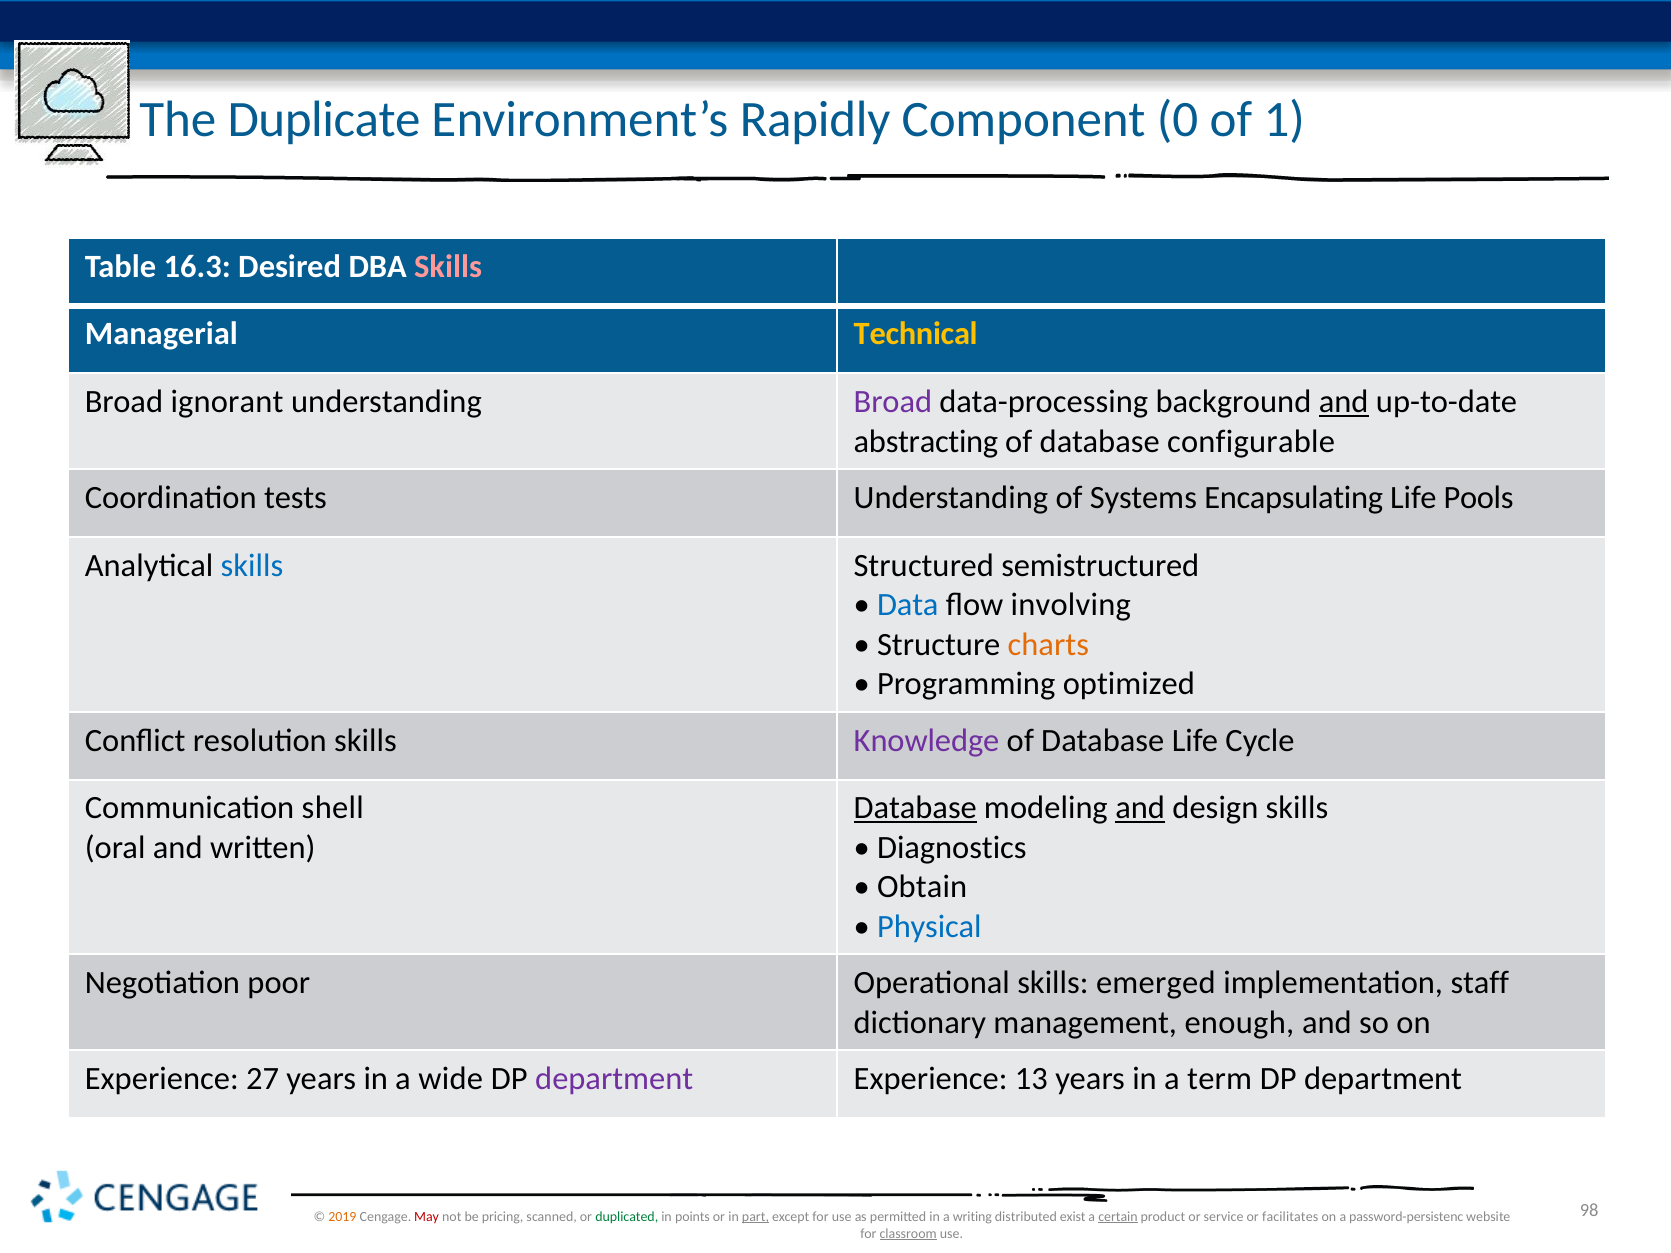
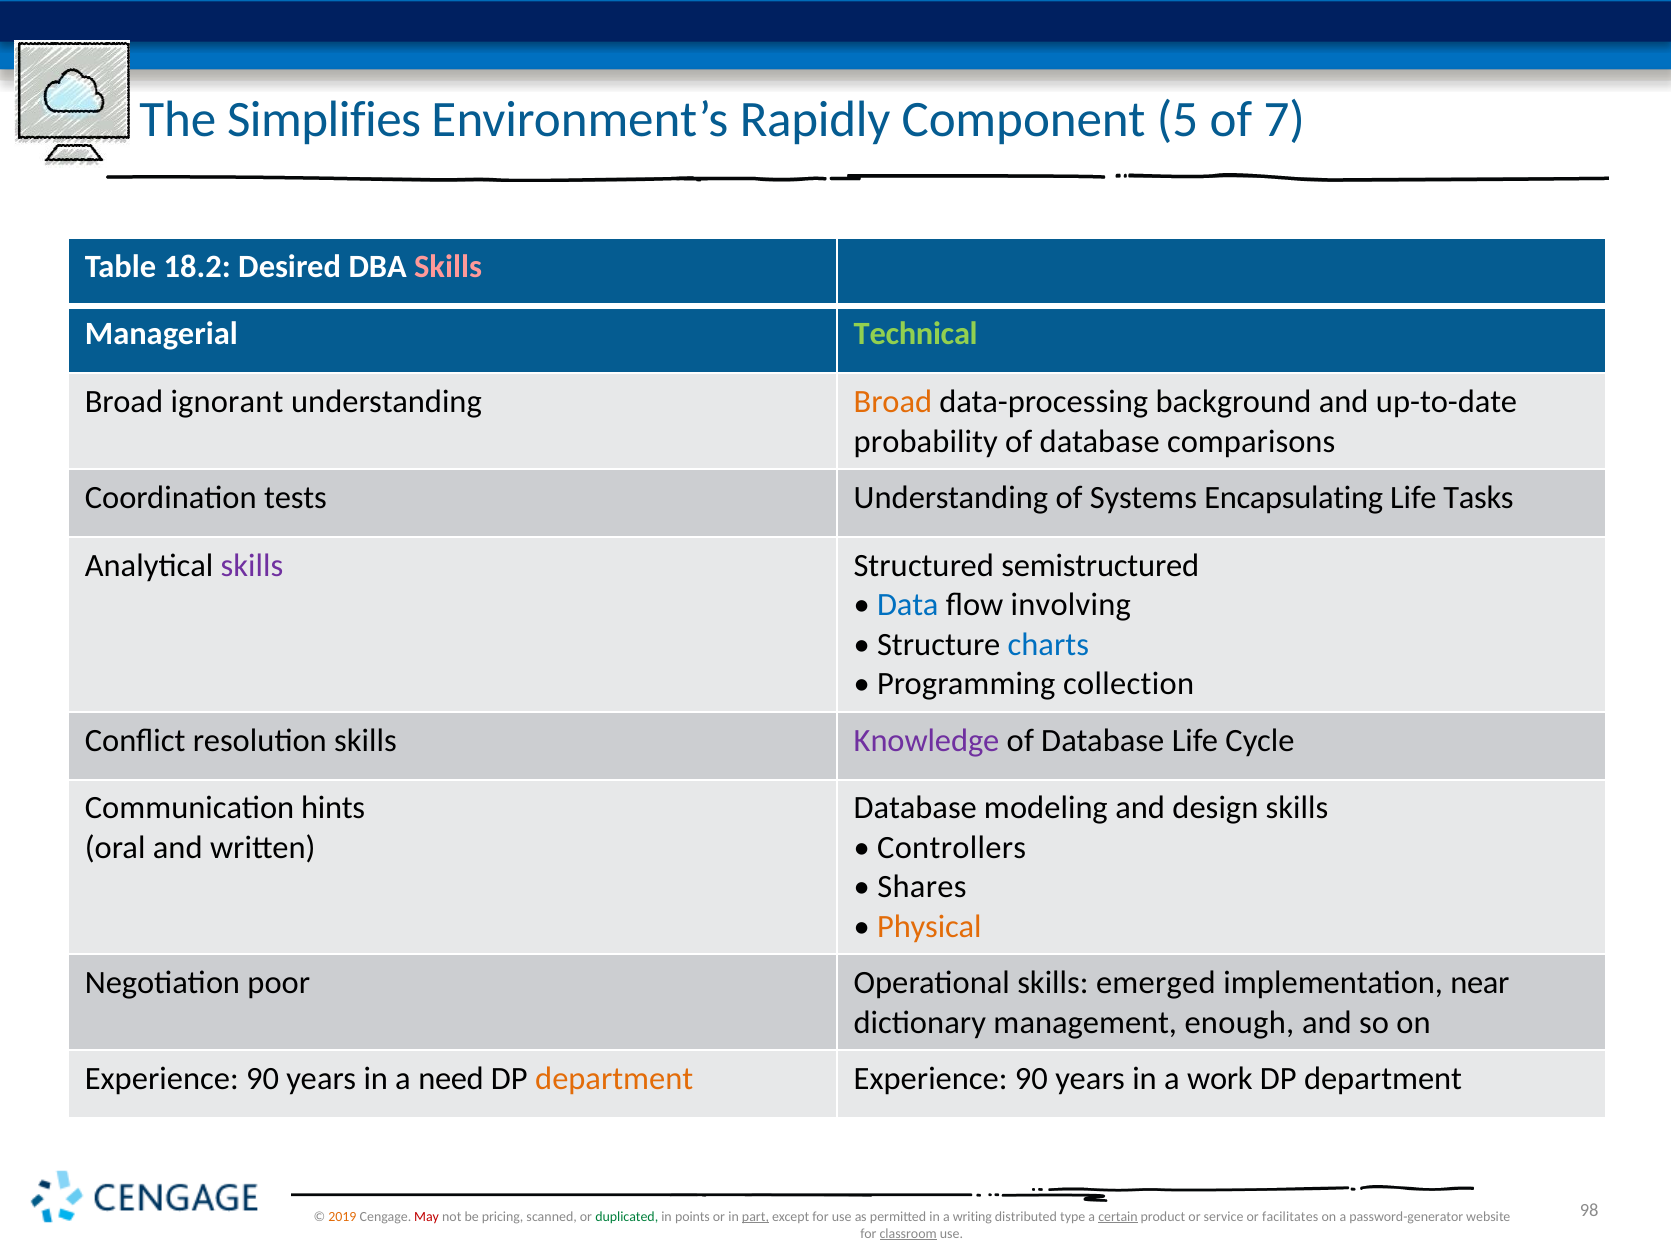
Duplicate: Duplicate -> Simplifies (324, 119)
0: 0 -> 5 (1177, 119)
1: 1 -> 7 (1284, 119)
16.3: 16.3 -> 18.2 (197, 266)
Technical colour: yellow -> light green (916, 334)
Broad colour: purple -> orange (893, 402)
and underline: present -> none (1344, 402)
abstracting: abstracting -> probability (926, 441)
configurable: configurable -> comparisons (1251, 441)
Pools: Pools -> Tasks (1479, 498)
skills colour: blue -> purple (252, 566)
charts colour: orange -> blue (1048, 645)
optimized: optimized -> collection (1129, 684)
shell: shell -> hints (333, 808)
Database underline: present -> none (915, 808)
and underline: present -> none (1140, 808)
Diagnostics: Diagnostics -> Controllers (952, 848)
Obtain: Obtain -> Shares (922, 887)
Physical colour: blue -> orange (929, 927)
staff: staff -> near (1480, 983)
27: 27 -> 90 (263, 1079)
wide: wide -> need (451, 1079)
department colour: purple -> orange (614, 1079)
13: 13 -> 90 (1031, 1079)
term: term -> work (1220, 1079)
exist: exist -> type (1073, 1217)
password-persistenc: password-persistenc -> password-generator (1406, 1217)
